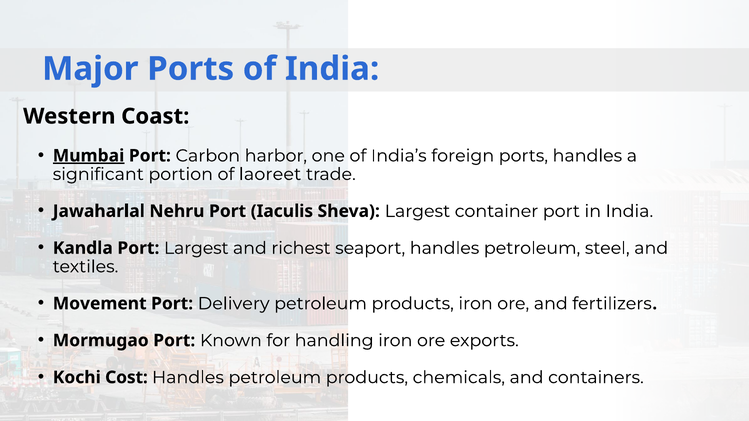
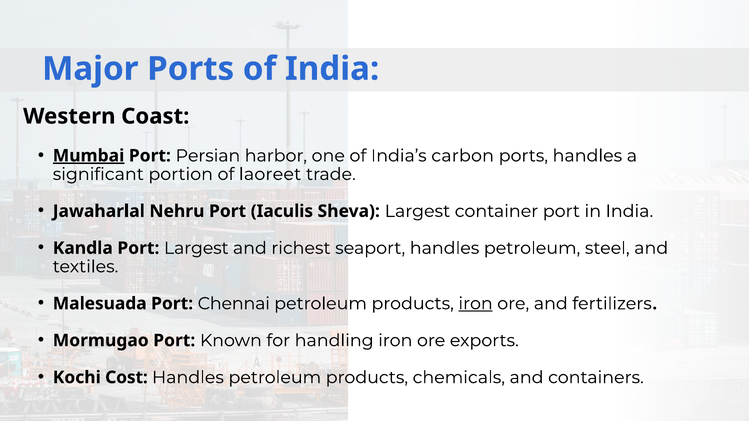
Carbon: Carbon -> Persian (208, 156)
foreign: foreign -> carbon (463, 156)
Movement: Movement -> Malesuada (100, 304)
Delivery: Delivery -> Chennai (234, 304)
iron underline: none -> present (476, 304)
